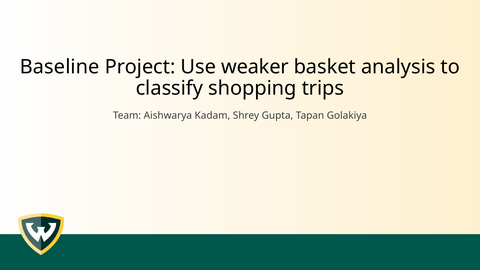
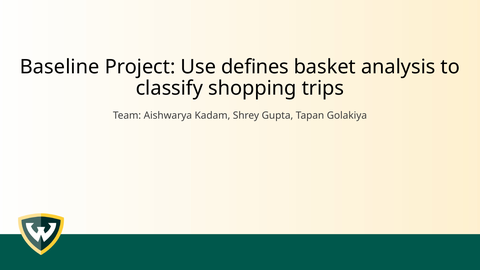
weaker: weaker -> defines (255, 67)
